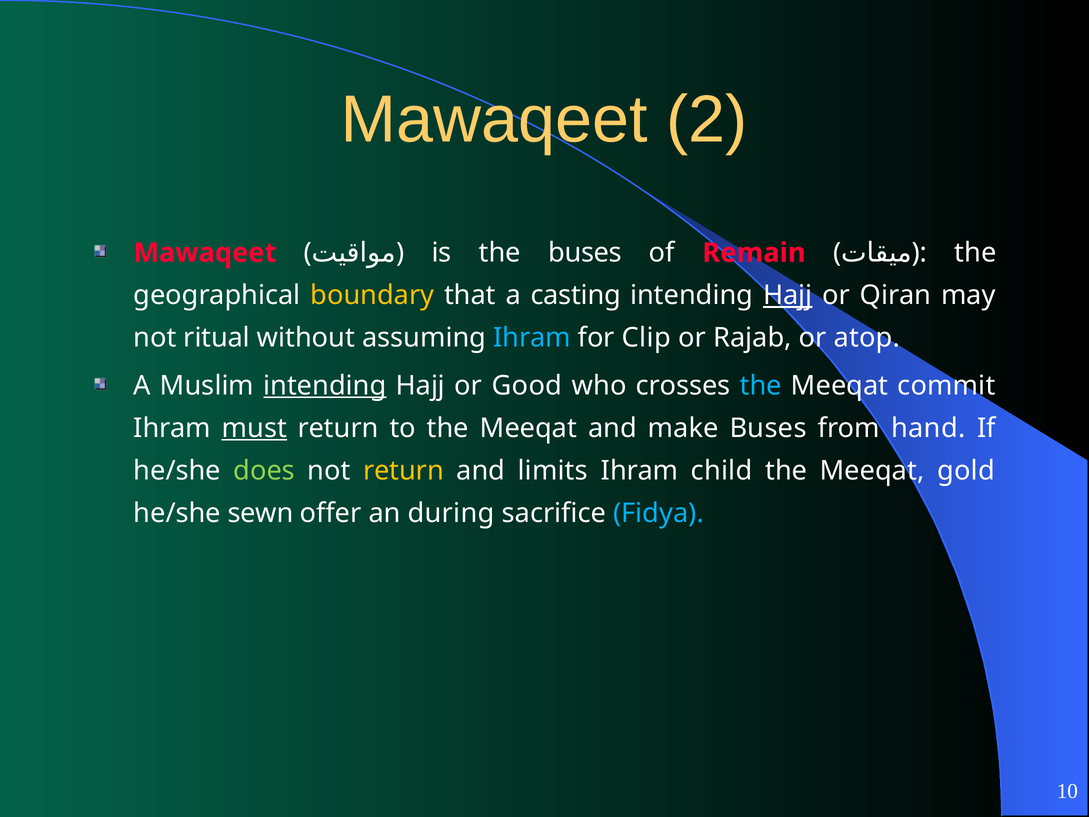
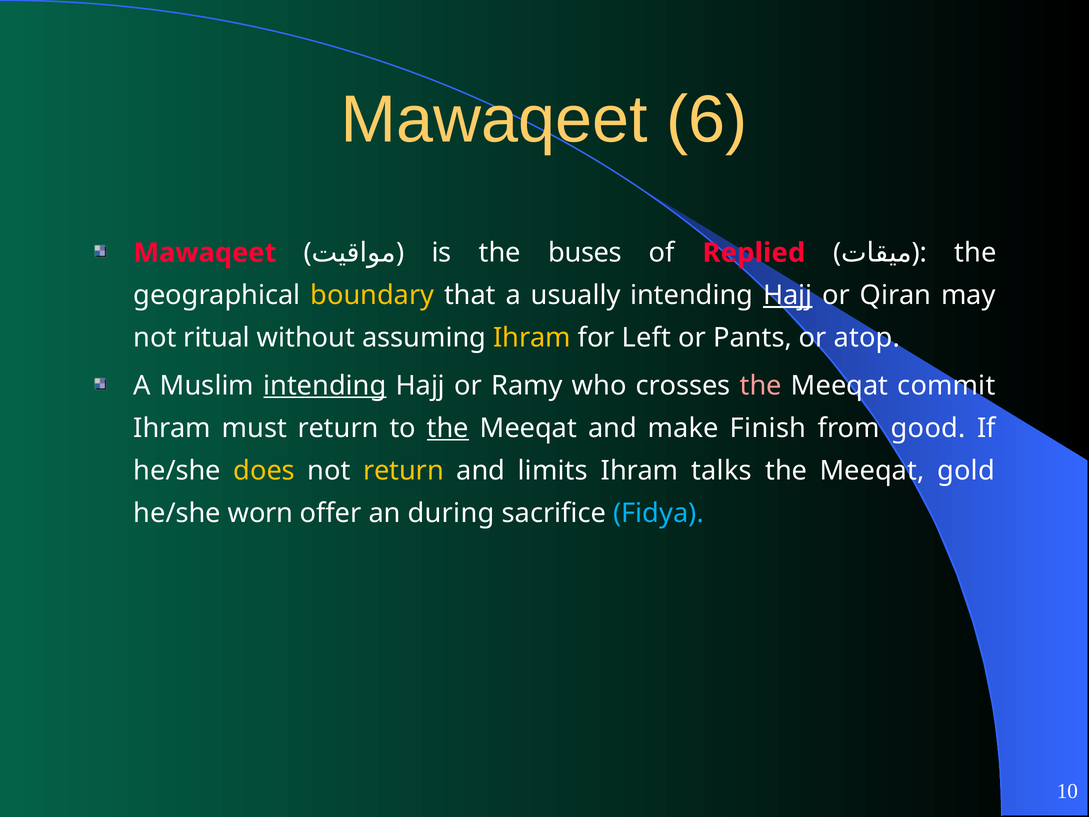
2: 2 -> 6 (707, 120)
Remain: Remain -> Replied (754, 253)
casting: casting -> usually (576, 295)
Ihram colour: light blue -> yellow (532, 338)
Clip: Clip -> Left (646, 338)
Rajab: Rajab -> Pants (753, 338)
Good: Good -> Ramy (527, 386)
the colour: light blue -> pink (761, 386)
must underline: present -> none (254, 428)
the underline: none -> present (448, 428)
make Buses: Buses -> Finish (768, 428)
hand: hand -> good (928, 428)
does colour: light green -> yellow (264, 470)
child: child -> talks (722, 470)
sewn: sewn -> worn (260, 513)
